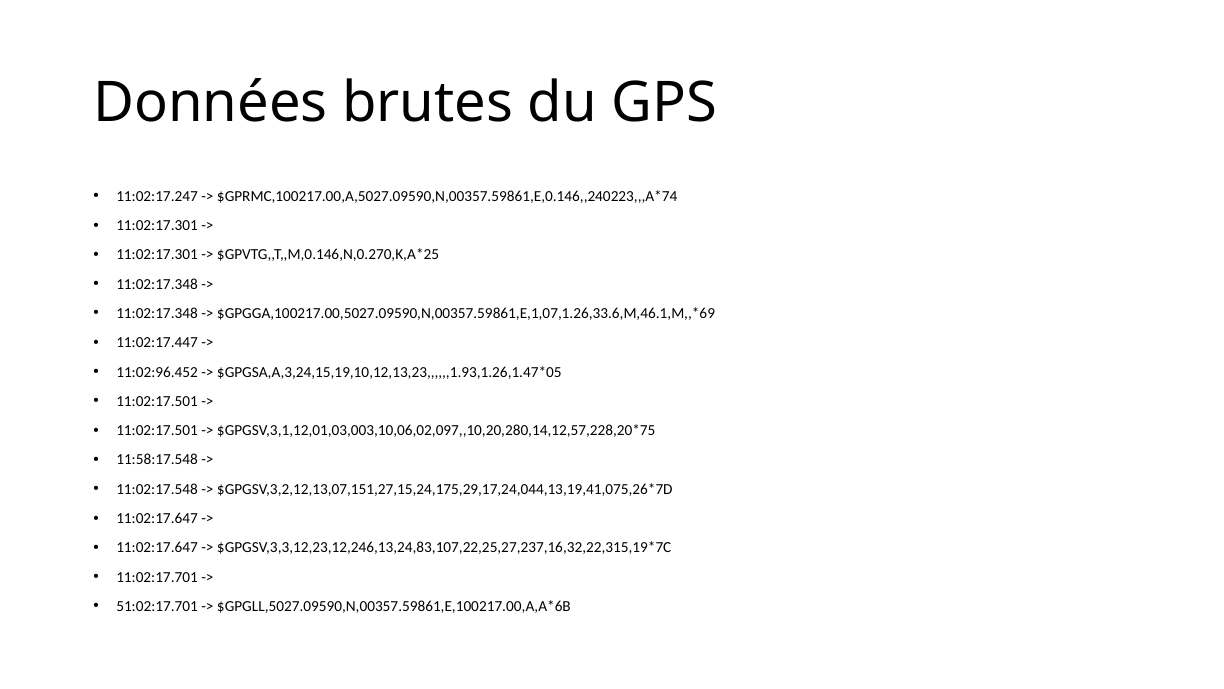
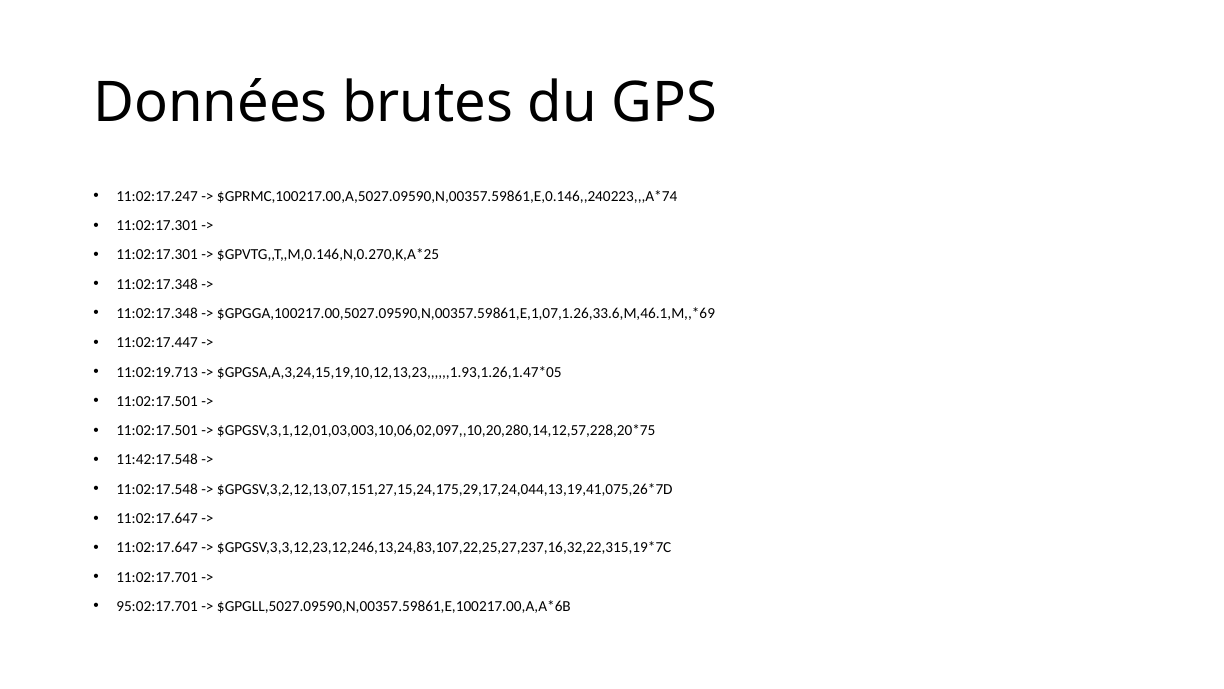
11:02:96.452: 11:02:96.452 -> 11:02:19.713 (157, 372)
11:58:17.548: 11:58:17.548 -> 11:42:17.548 (157, 460)
51:02:17.701: 51:02:17.701 -> 95:02:17.701 (157, 606)
